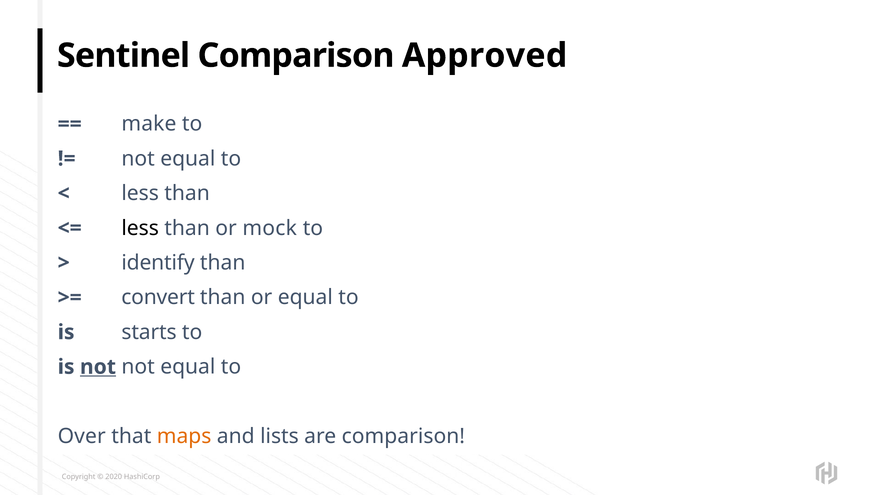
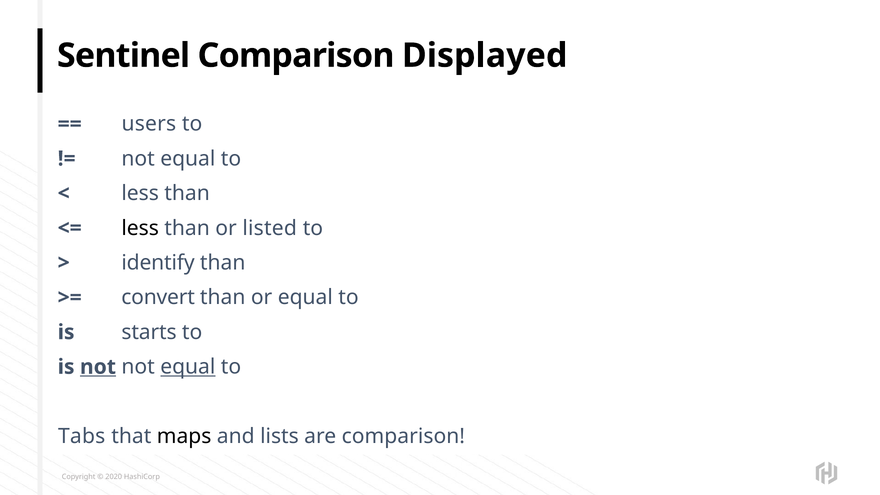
Approved: Approved -> Displayed (485, 56)
make: make -> users (149, 124)
mock: mock -> listed (270, 228)
equal underline: none -> present (188, 367)
Over: Over -> Tabs (82, 436)
maps colour: orange -> black (184, 436)
